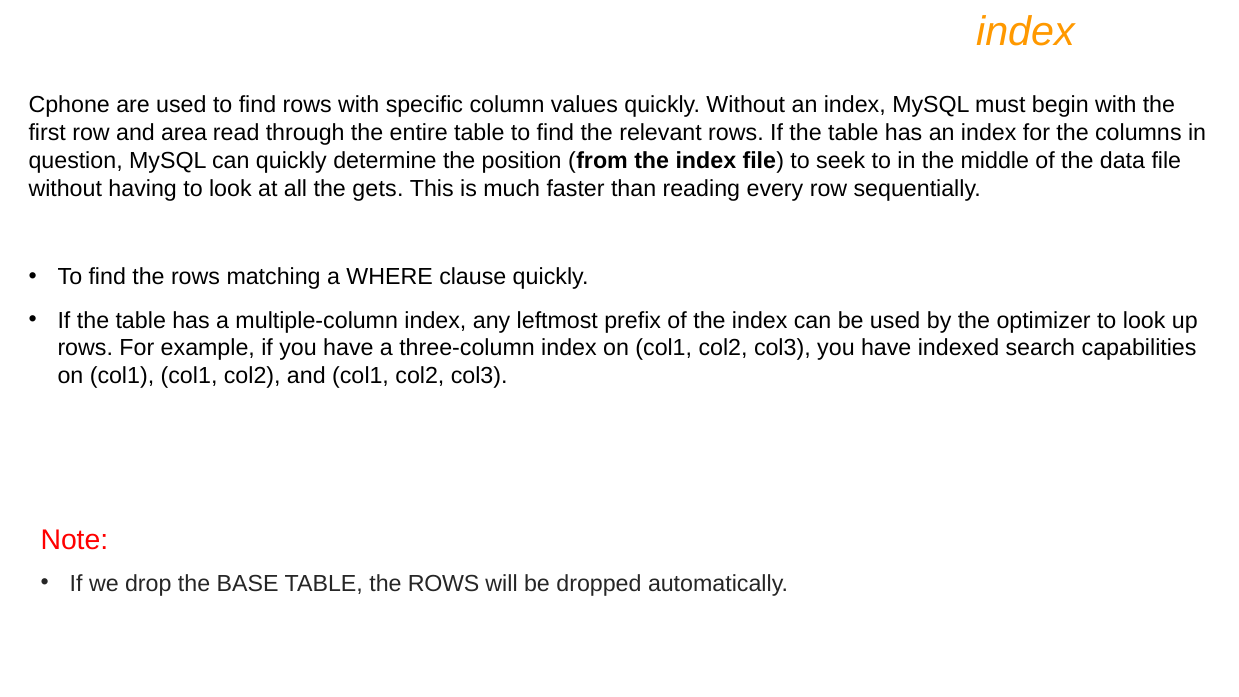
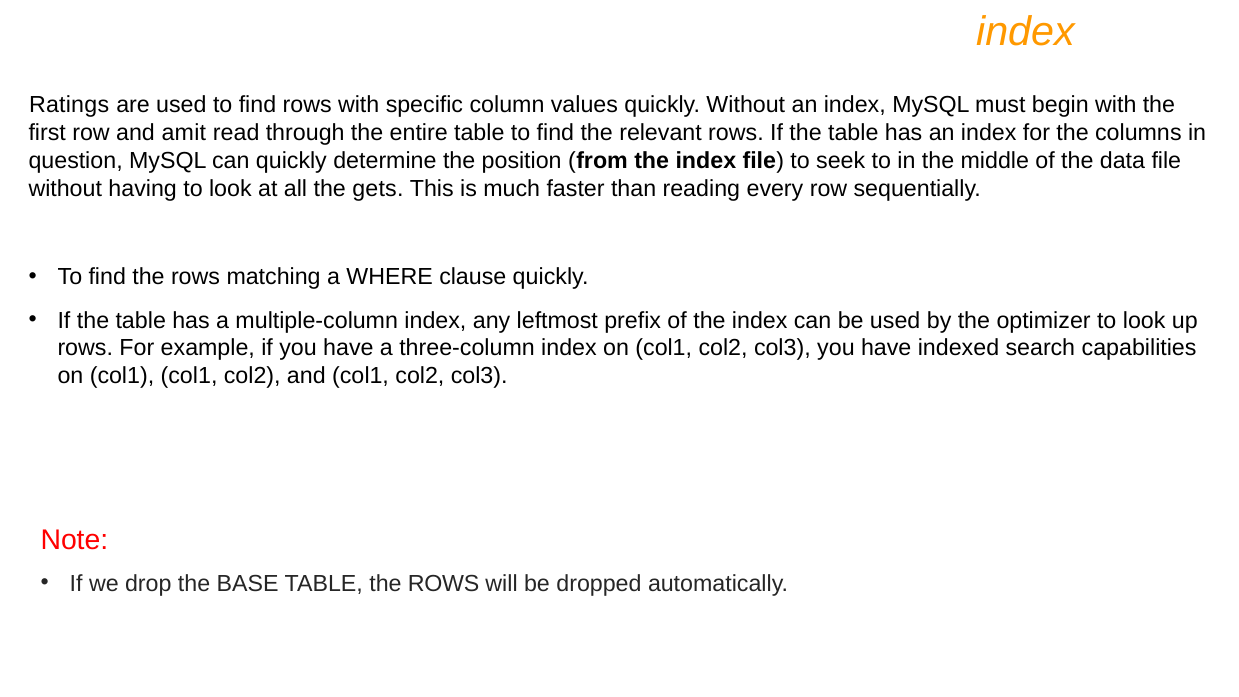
Cphone: Cphone -> Ratings (69, 105)
area: area -> amit (184, 133)
